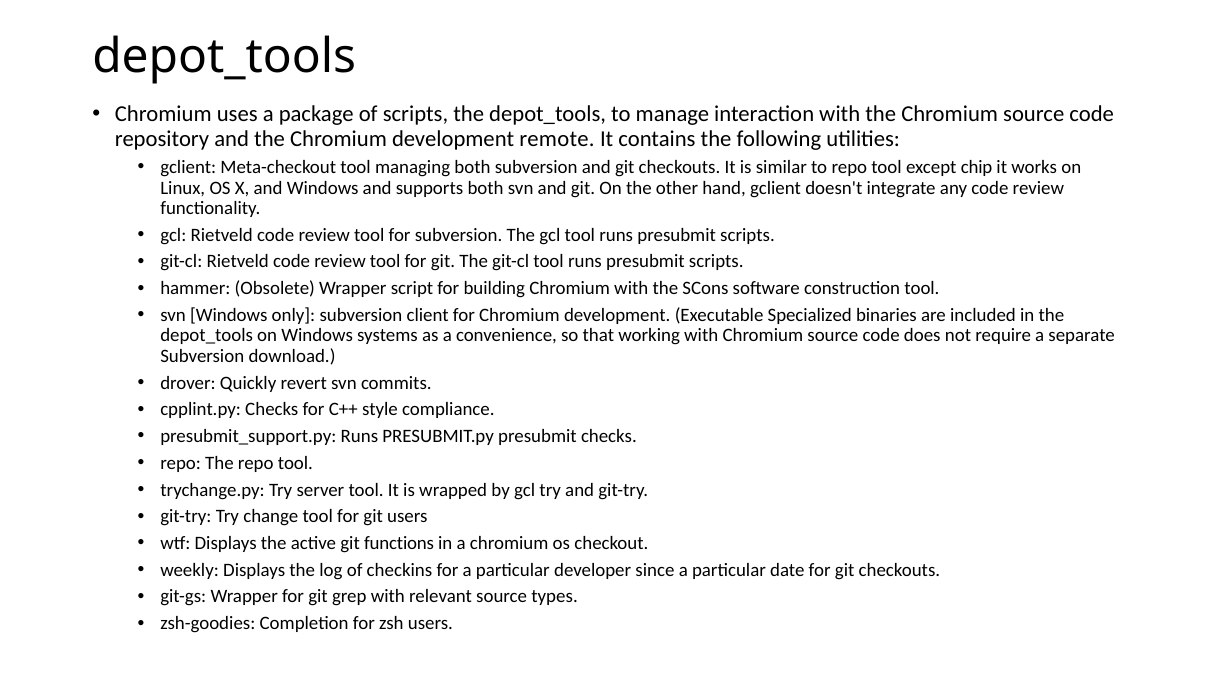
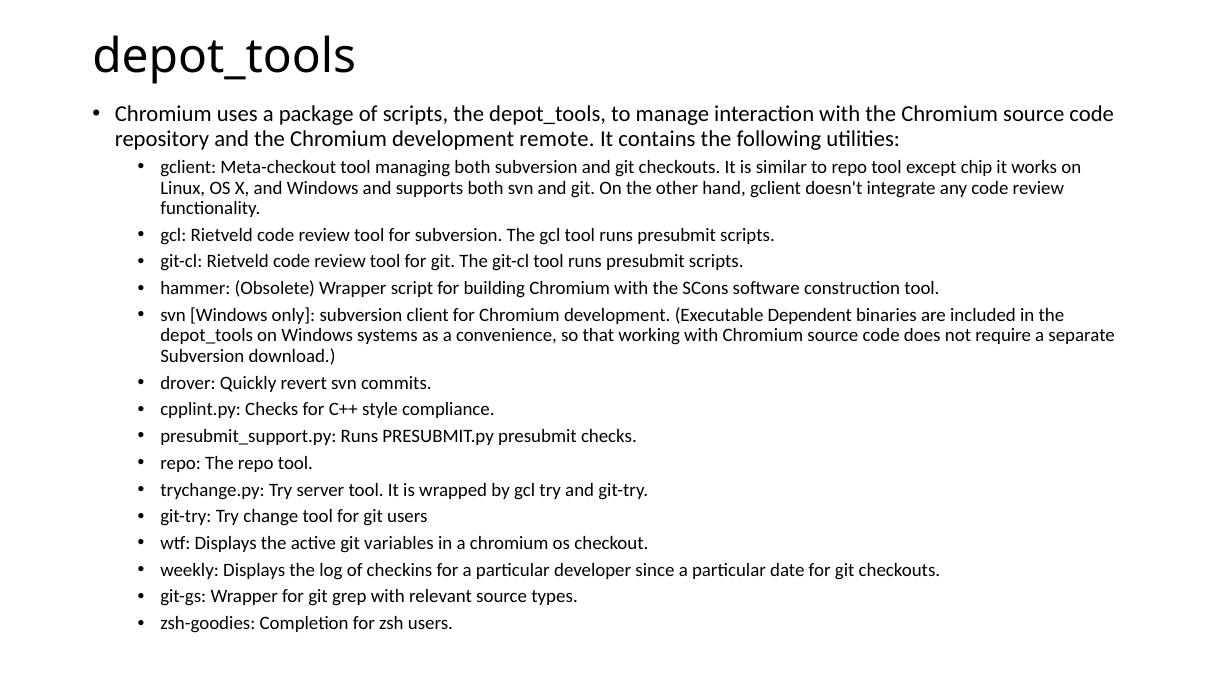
Specialized: Specialized -> Dependent (810, 315)
functions: functions -> variables (399, 543)
